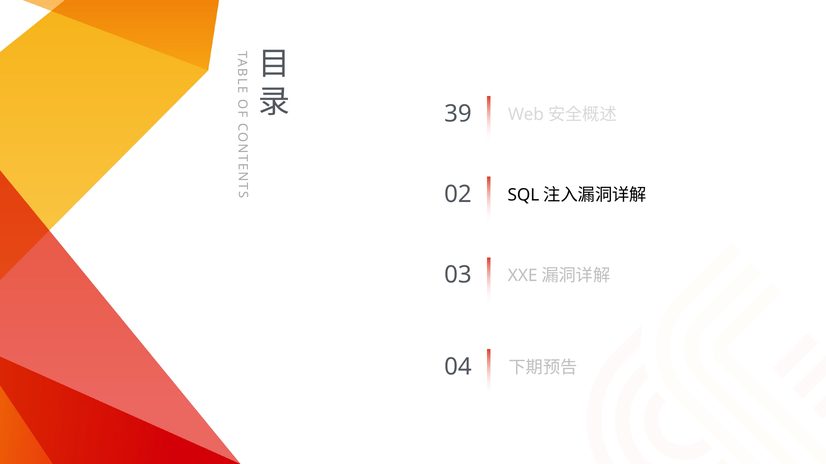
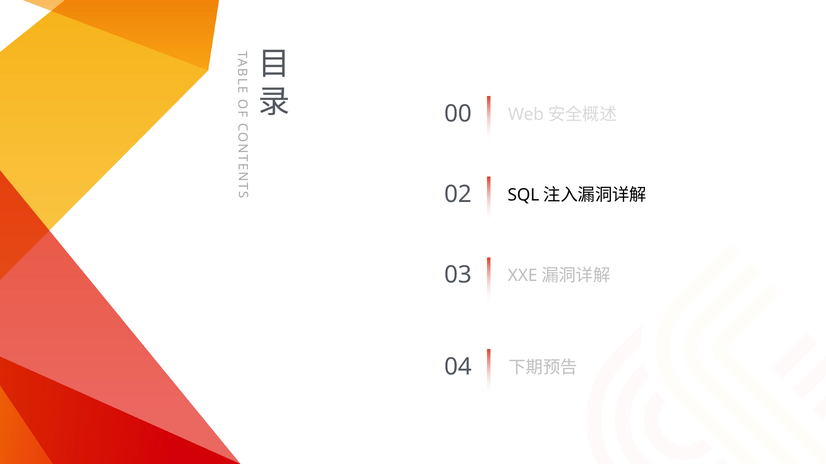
39: 39 -> 00 (458, 114)
